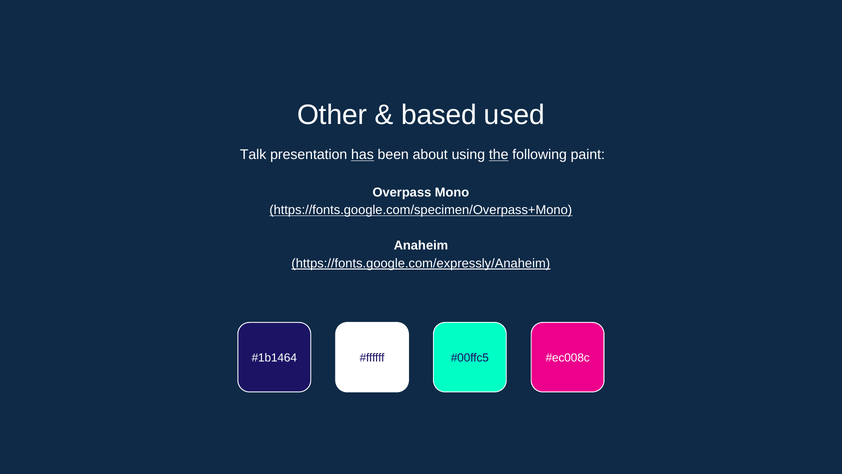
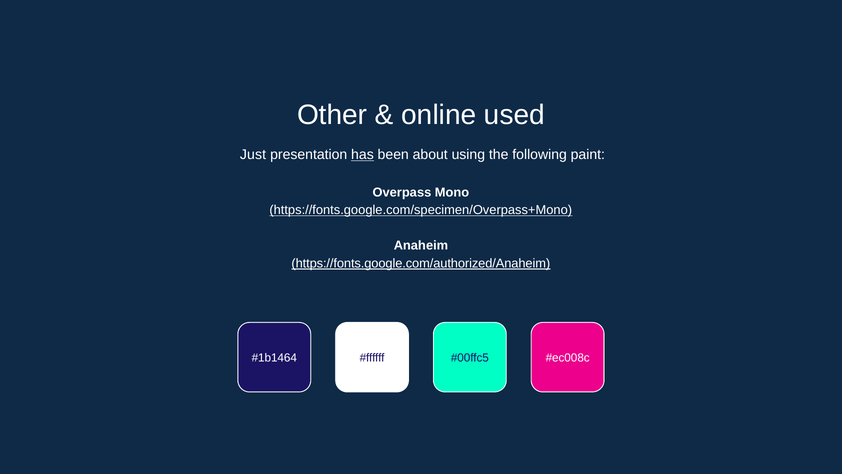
based: based -> online (439, 115)
Talk: Talk -> Just (253, 155)
the underline: present -> none (499, 155)
https://fonts.google.com/expressly/Anaheim: https://fonts.google.com/expressly/Anaheim -> https://fonts.google.com/authorized/Anaheim (421, 263)
